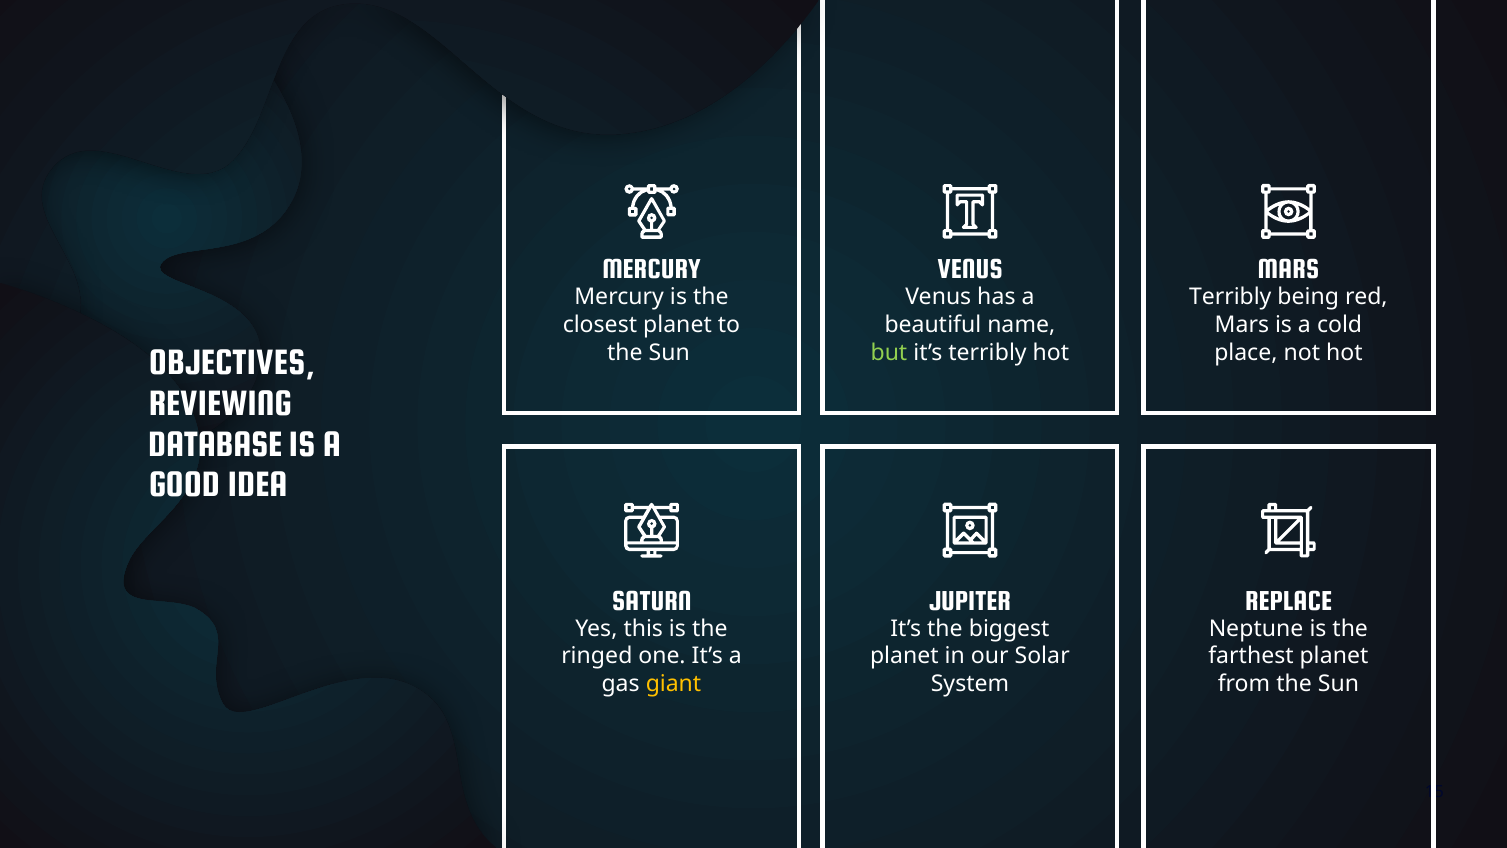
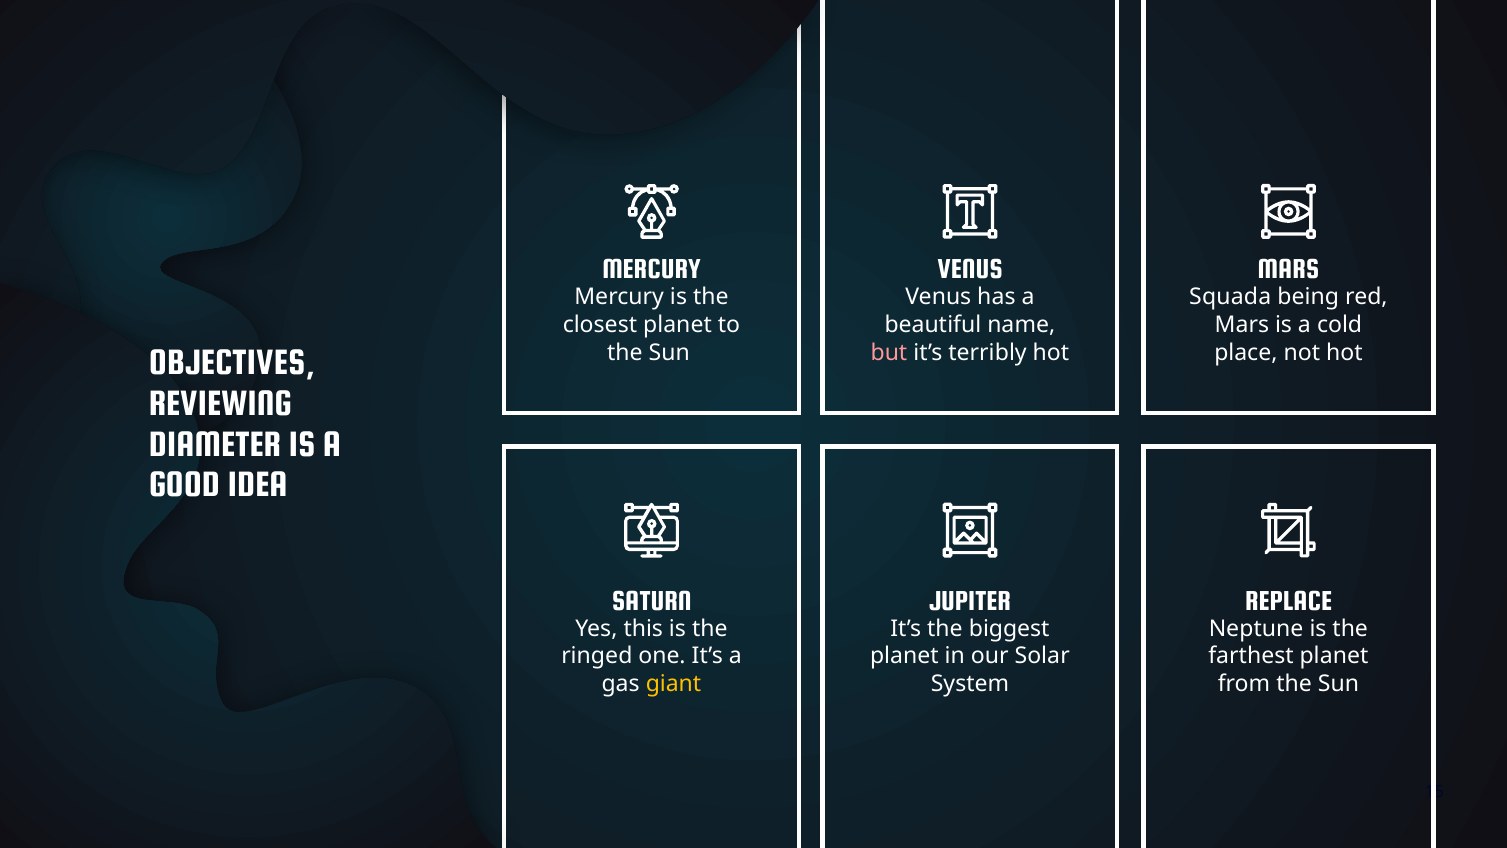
Terribly: Terribly -> Squada (1230, 297)
but colour: light green -> pink (889, 352)
DATABASE: DATABASE -> DIAMETER (215, 444)
